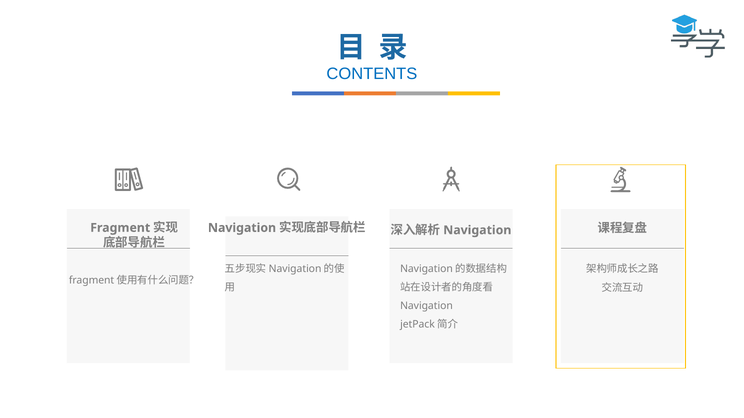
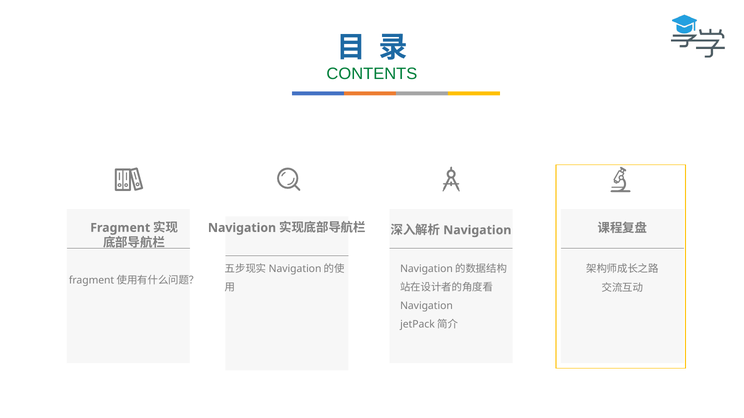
CONTENTS colour: blue -> green (372, 74)
